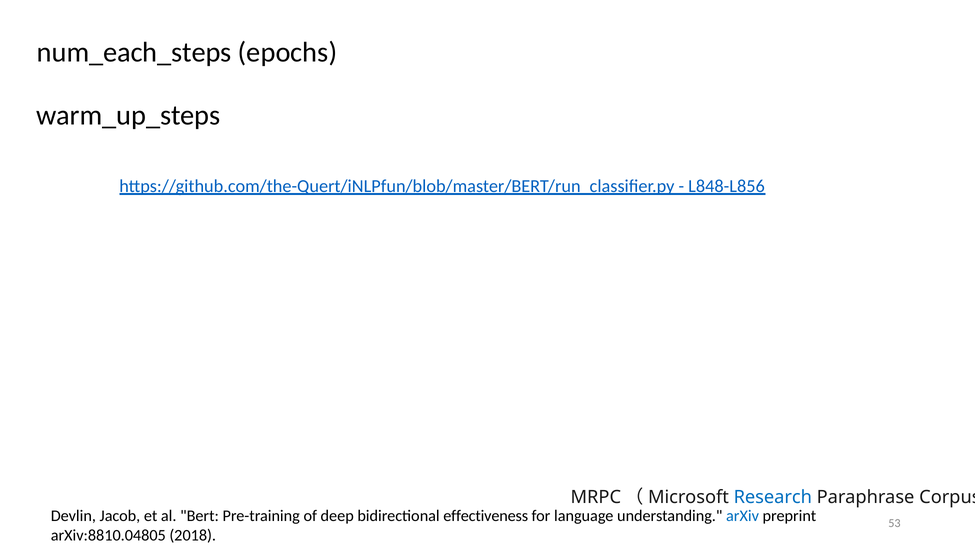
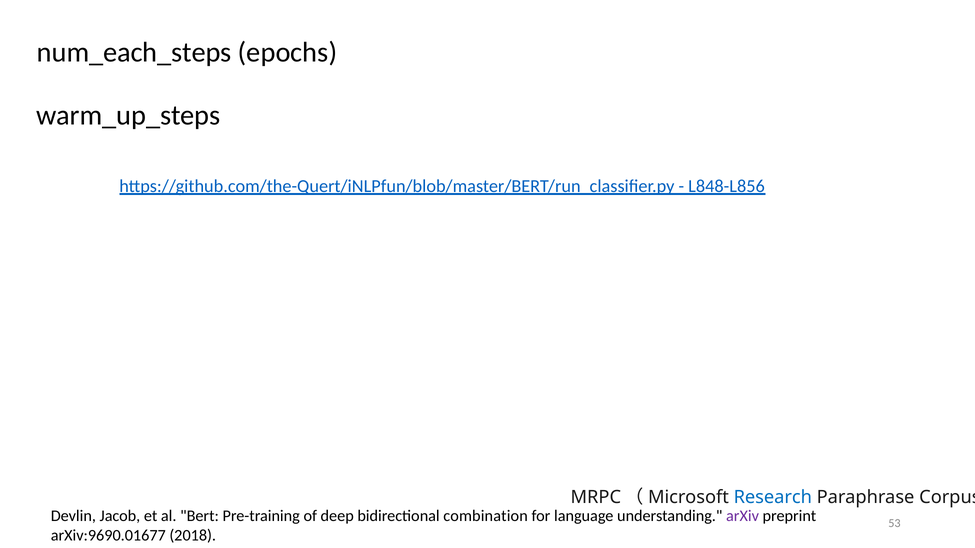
effectiveness: effectiveness -> combination (486, 516)
arXiv colour: blue -> purple (743, 516)
arXiv:8810.04805: arXiv:8810.04805 -> arXiv:9690.01677 (108, 536)
